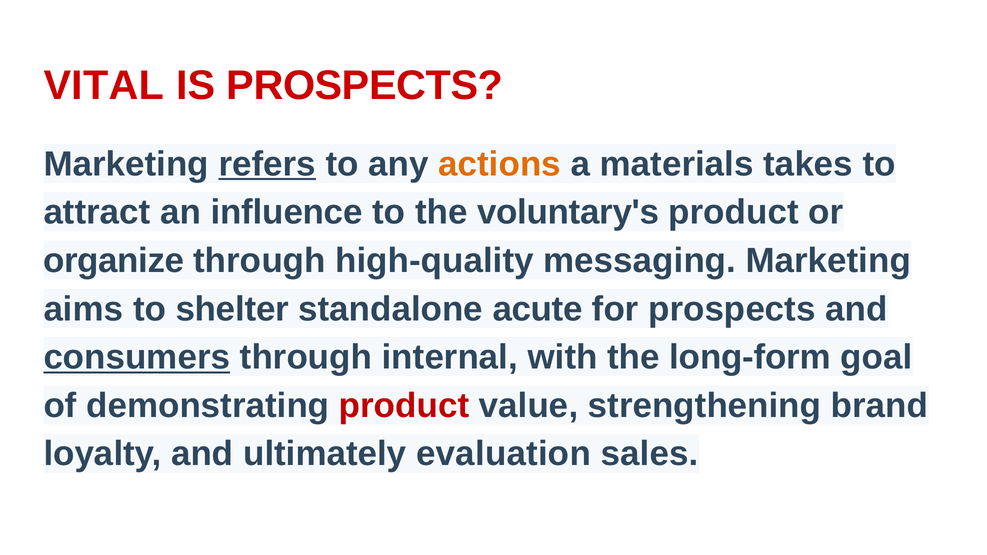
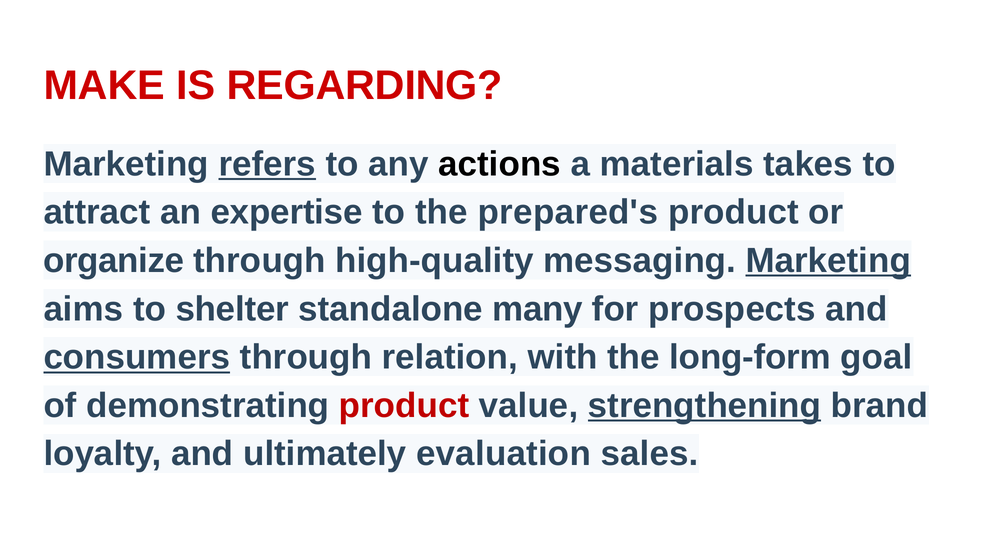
VITAL: VITAL -> MAKE (104, 86)
IS PROSPECTS: PROSPECTS -> REGARDING (365, 86)
actions colour: orange -> black (500, 164)
influence: influence -> expertise (287, 212)
voluntary's: voluntary's -> prepared's (568, 212)
Marketing underline: none -> present (828, 261)
acute: acute -> many (538, 309)
internal: internal -> relation (450, 357)
strengthening underline: none -> present (704, 406)
